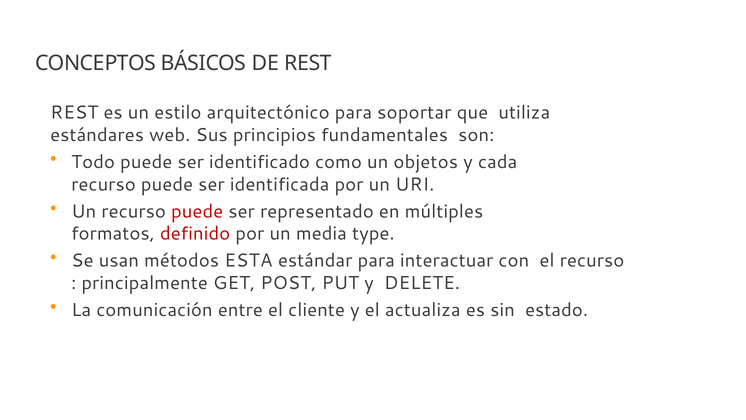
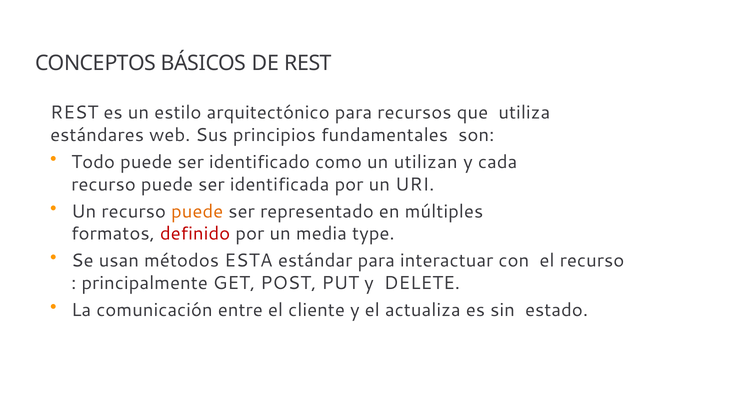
soportar: soportar -> recursos (414, 113)
objetos: objetos -> utilizan (426, 162)
puede colour: red -> orange (197, 211)
